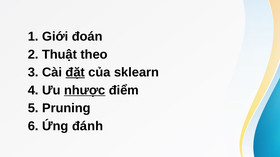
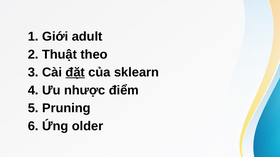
đoán: đoán -> adult (87, 37)
nhược underline: present -> none (85, 90)
đánh: đánh -> older (88, 126)
